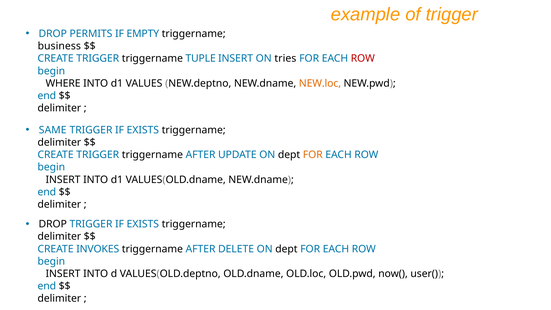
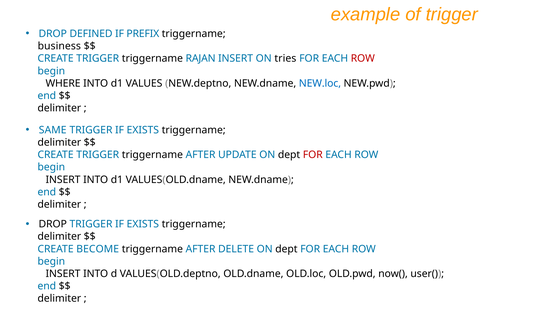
PERMITS: PERMITS -> DEFINED (91, 34)
EMPTY: EMPTY -> PREFIX (143, 34)
TUPLE: TUPLE -> RAJAN (201, 59)
NEW.loc colour: orange -> blue (320, 83)
FOR colour: orange -> red (313, 155)
INVOKES: INVOKES -> BECOME (98, 249)
